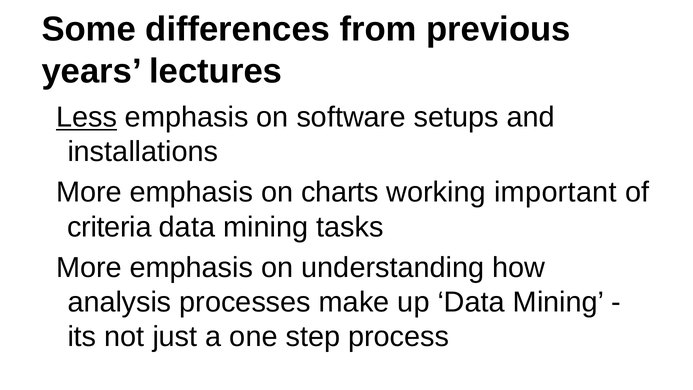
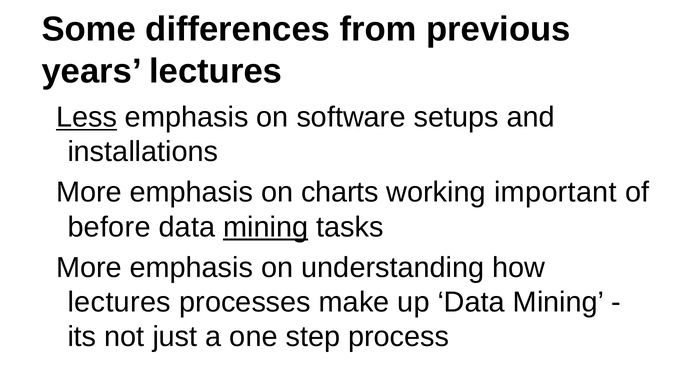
criteria: criteria -> before (109, 227)
mining underline: none -> present (266, 227)
analysis: analysis -> lectures (119, 302)
